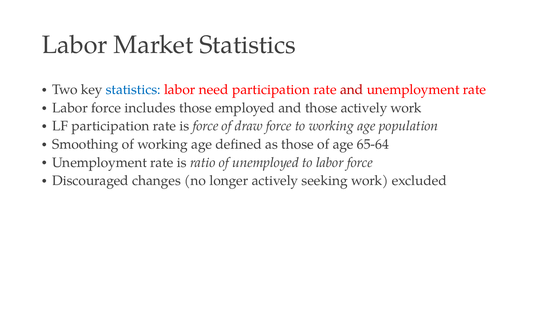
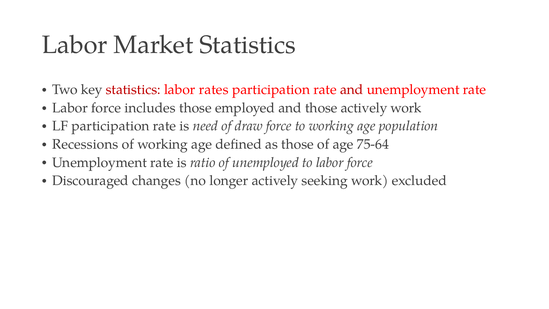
statistics colour: blue -> red (133, 90)
need: need -> rates (214, 90)
is force: force -> need (205, 126)
Smoothing: Smoothing -> Recessions (85, 144)
65-64: 65-64 -> 75-64 (373, 144)
